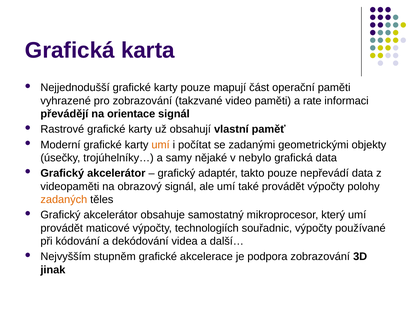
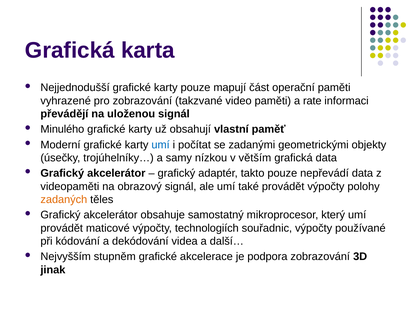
orientace: orientace -> uloženou (131, 114)
Rastrové: Rastrové -> Minulého (62, 129)
umí colour: orange -> blue (161, 144)
nějaké: nějaké -> nízkou (211, 158)
nebylo: nebylo -> větším (255, 158)
